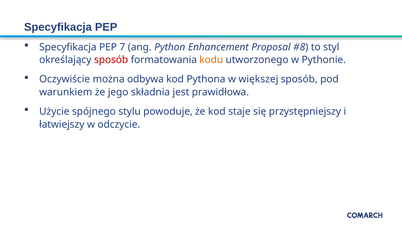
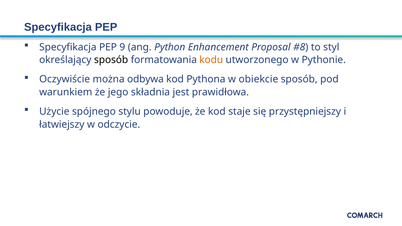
7: 7 -> 9 (122, 47)
sposób colour: red -> black (111, 60)
większej: większej -> obiekcie (258, 79)
